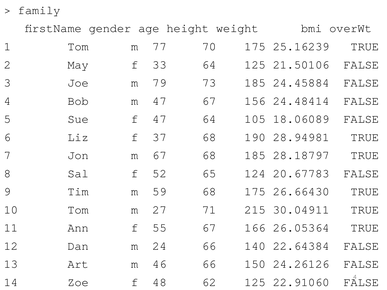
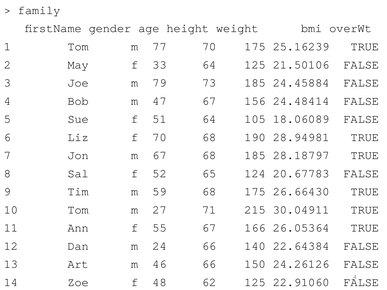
f 47: 47 -> 51 (160, 119)
f 37: 37 -> 70 (160, 137)
